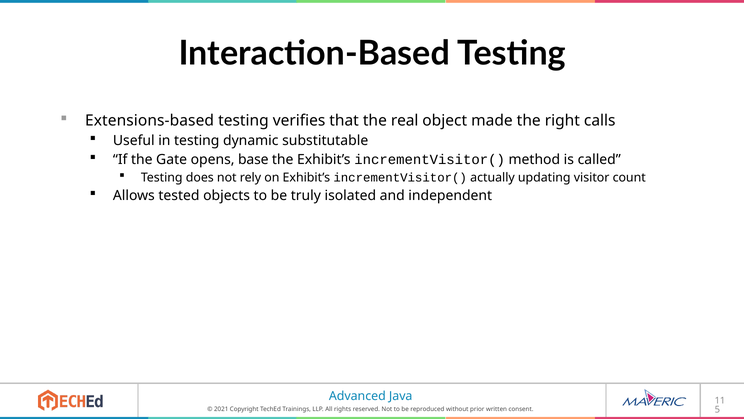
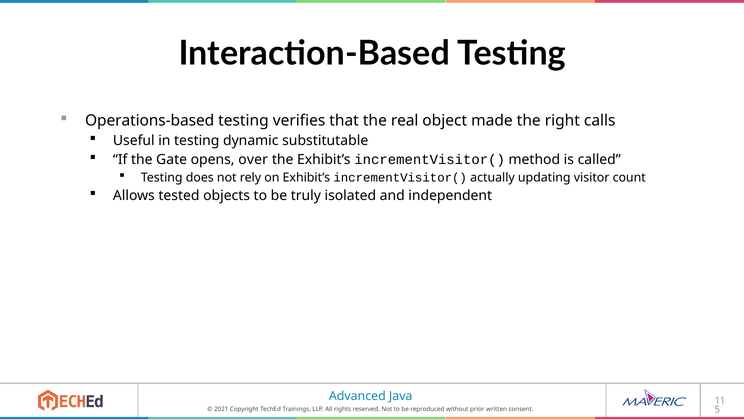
Extensions-based: Extensions-based -> Operations-based (150, 121)
base: base -> over (253, 159)
